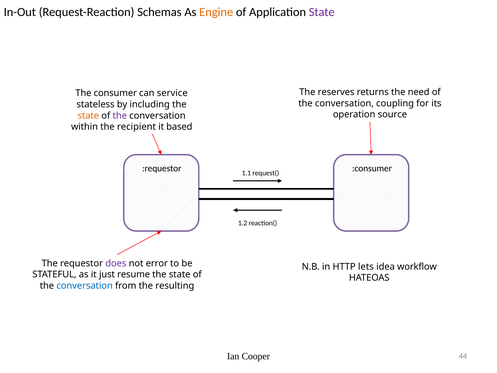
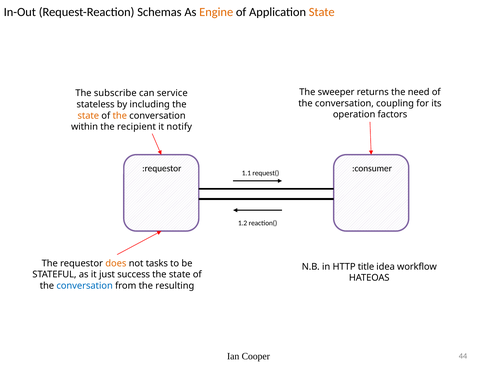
State colour: purple -> orange (322, 12)
reserves: reserves -> sweeper (336, 92)
consumer: consumer -> subscribe (115, 93)
source: source -> factors (392, 114)
the colour: purple -> orange (120, 116)
based: based -> notify (179, 127)
does colour: purple -> orange (116, 263)
error: error -> tasks (157, 263)
lets: lets -> title (366, 266)
resume: resume -> success (134, 274)
